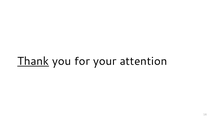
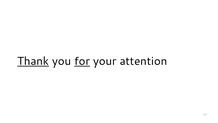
for underline: none -> present (82, 61)
